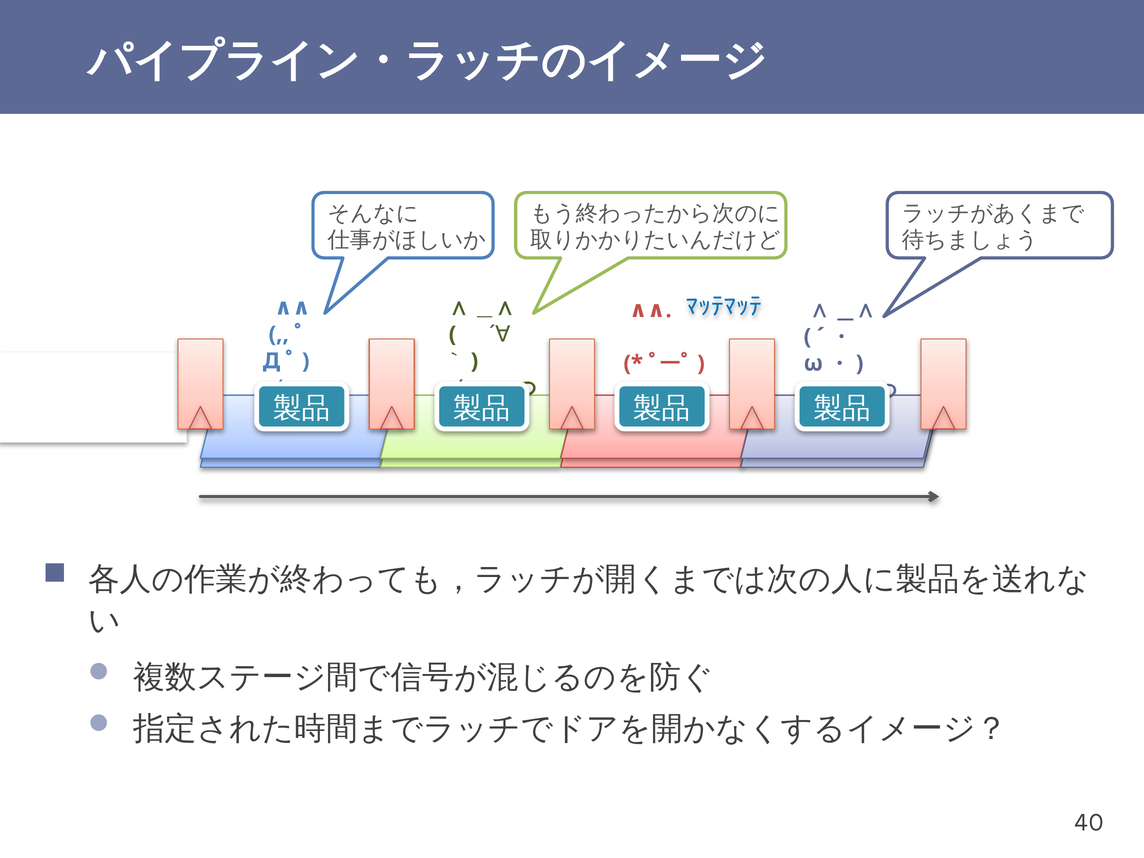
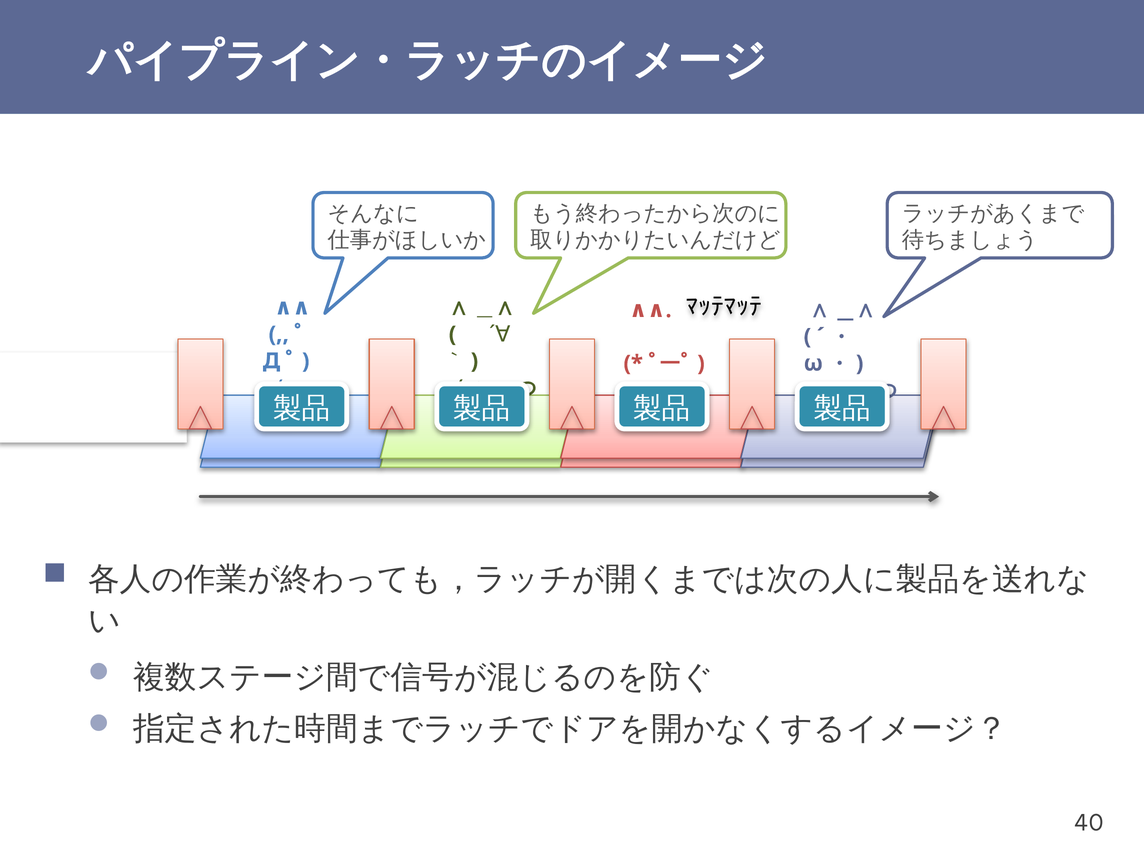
ﾏｯﾃﾏｯﾃ colour: blue -> black (724, 307)
